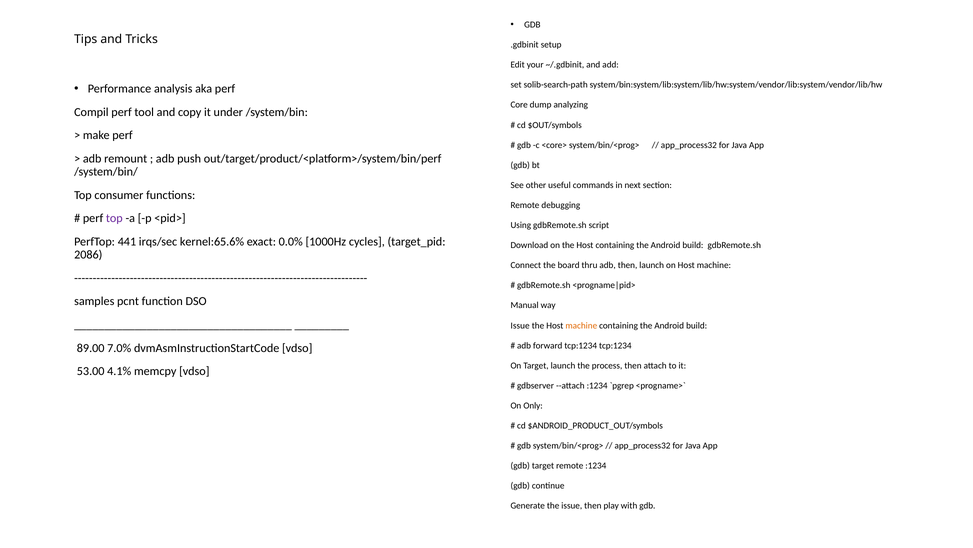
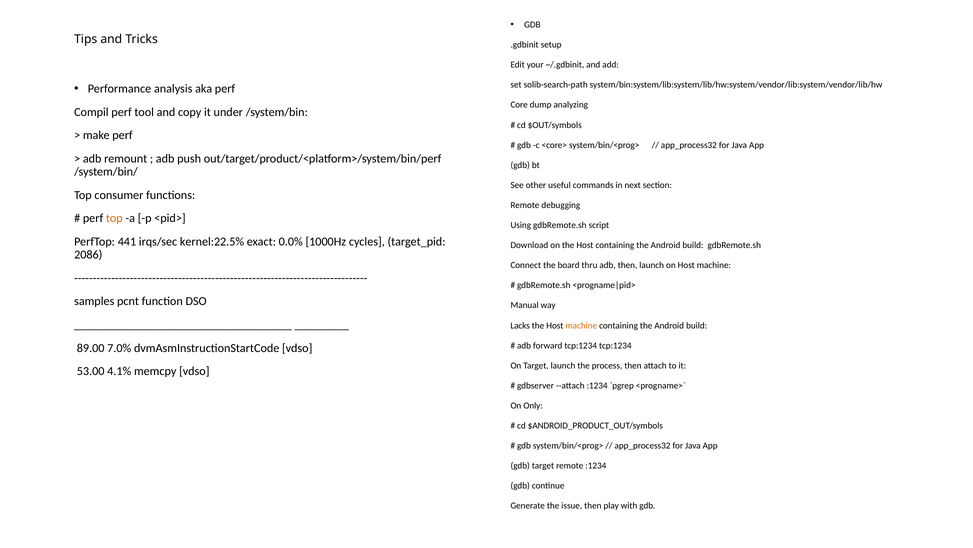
top colour: purple -> orange (114, 218)
kernel:65.6%: kernel:65.6% -> kernel:22.5% (212, 241)
Issue: Issue -> Lacks (520, 325)
